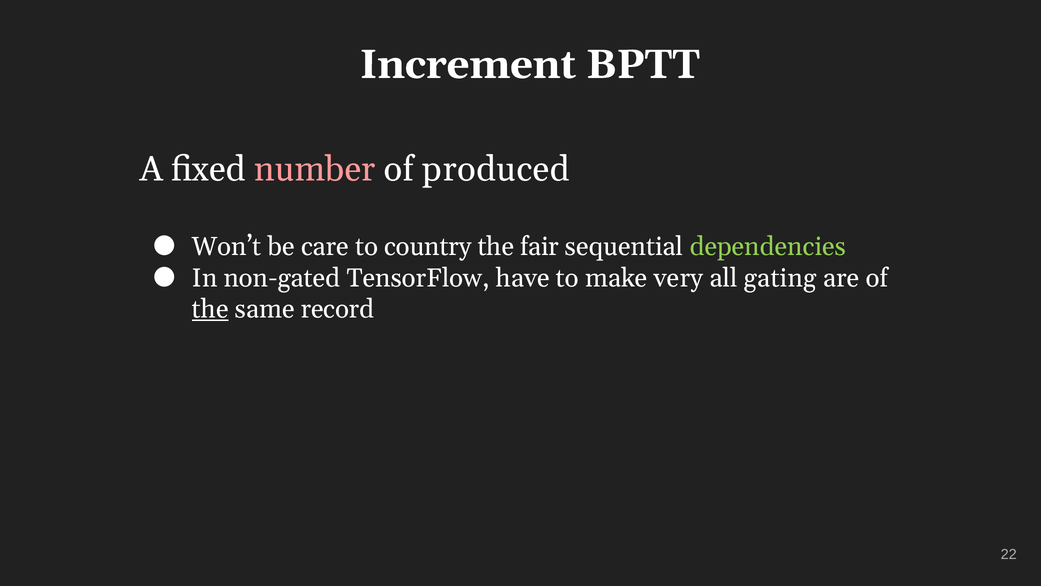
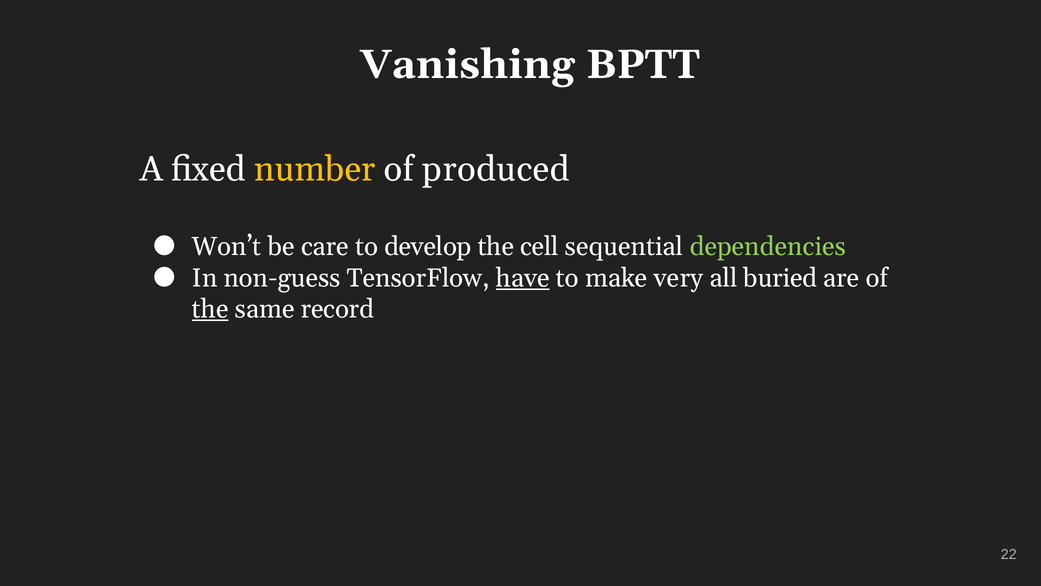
Increment: Increment -> Vanishing (467, 64)
number colour: pink -> yellow (315, 169)
country: country -> develop (428, 246)
fair: fair -> cell (540, 246)
non-gated: non-gated -> non-guess (282, 278)
have underline: none -> present (523, 278)
gating: gating -> buried (780, 278)
